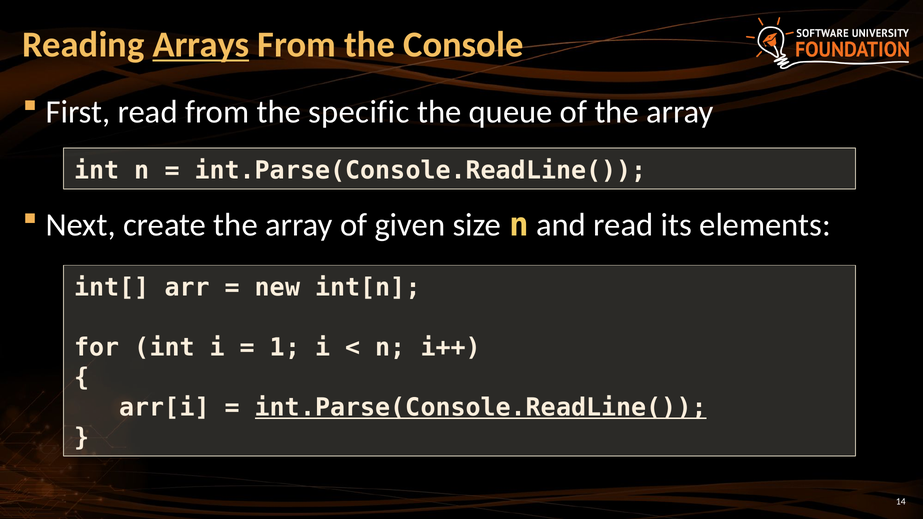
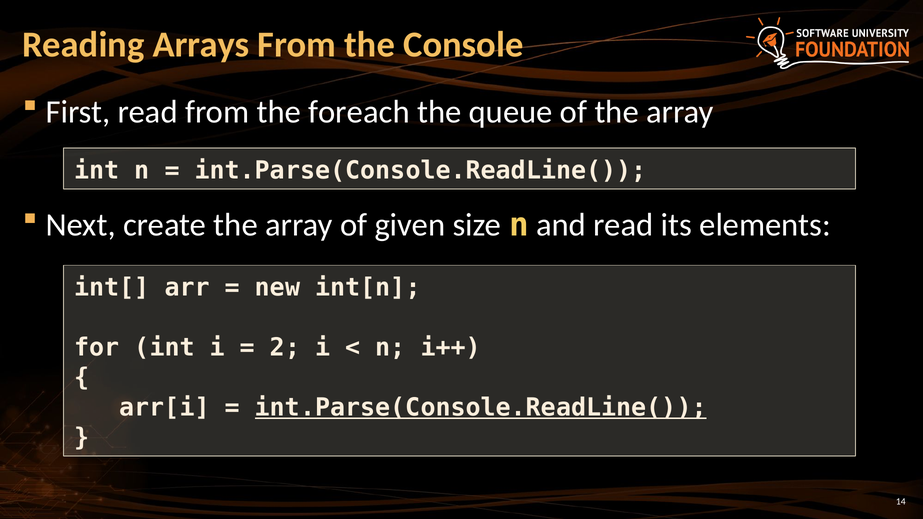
Arrays underline: present -> none (201, 45)
specific: specific -> foreach (359, 112)
1: 1 -> 2 (285, 348)
